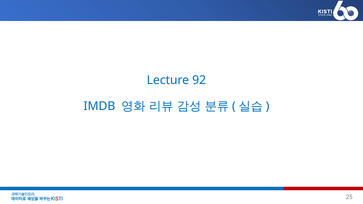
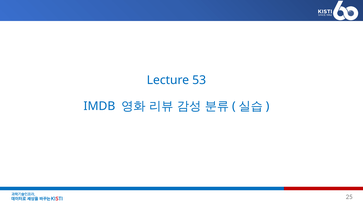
92: 92 -> 53 (199, 80)
